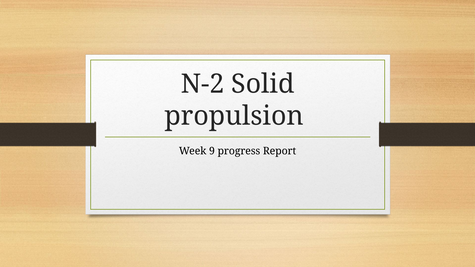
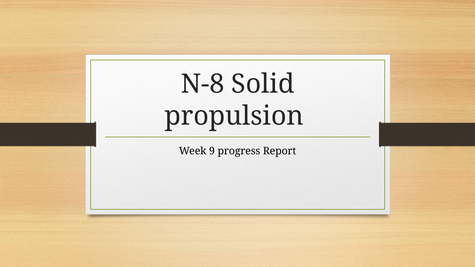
N-2: N-2 -> N-8 (203, 84)
